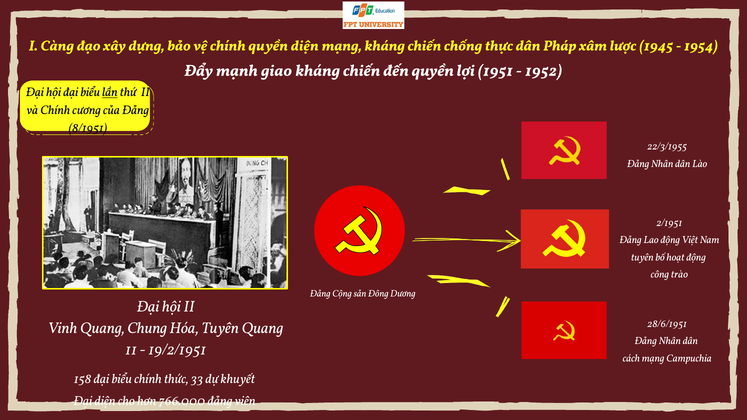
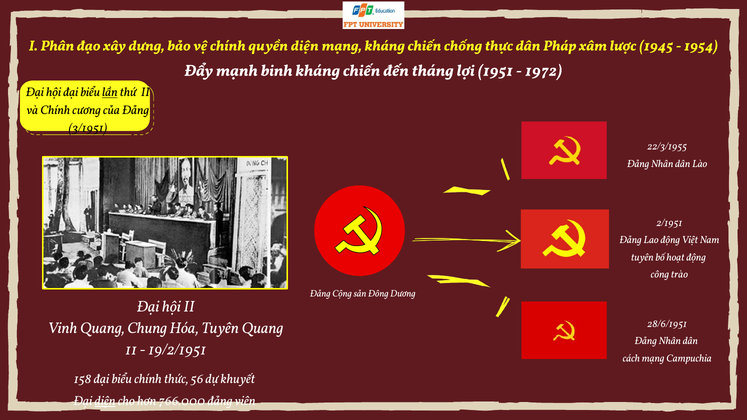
Càng: Càng -> Phân (57, 46)
giao: giao -> binh (277, 71)
đến quyền: quyền -> tháng (433, 71)
1952: 1952 -> 1972 (544, 71)
8/1951: 8/1951 -> 3/1951 (88, 128)
33: 33 -> 56 (197, 379)
diện underline: none -> present (105, 401)
